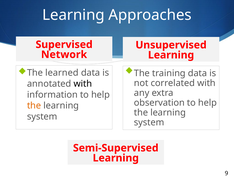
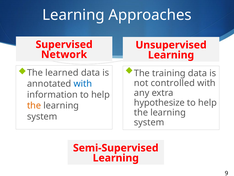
correlated: correlated -> controlled (173, 83)
with colour: black -> blue (83, 83)
observation: observation -> hypothesize (159, 102)
